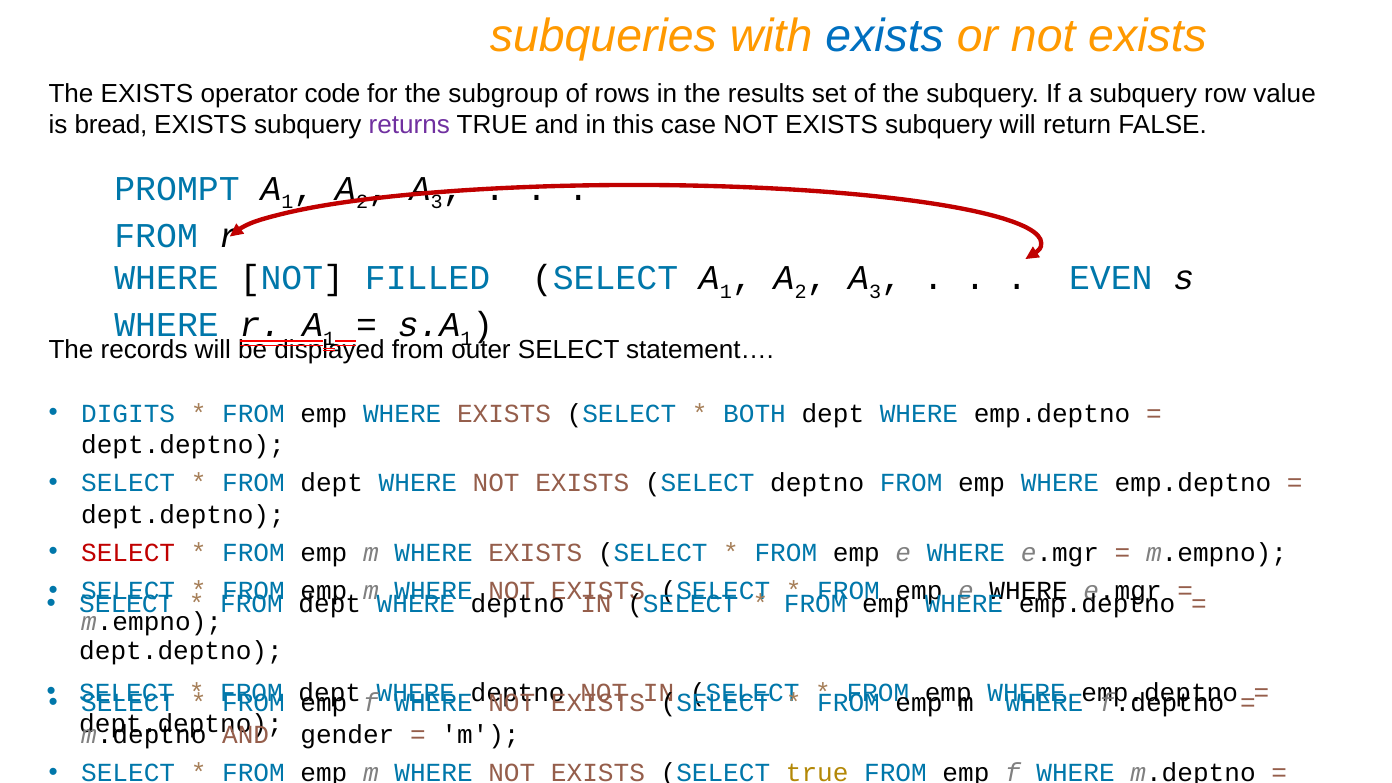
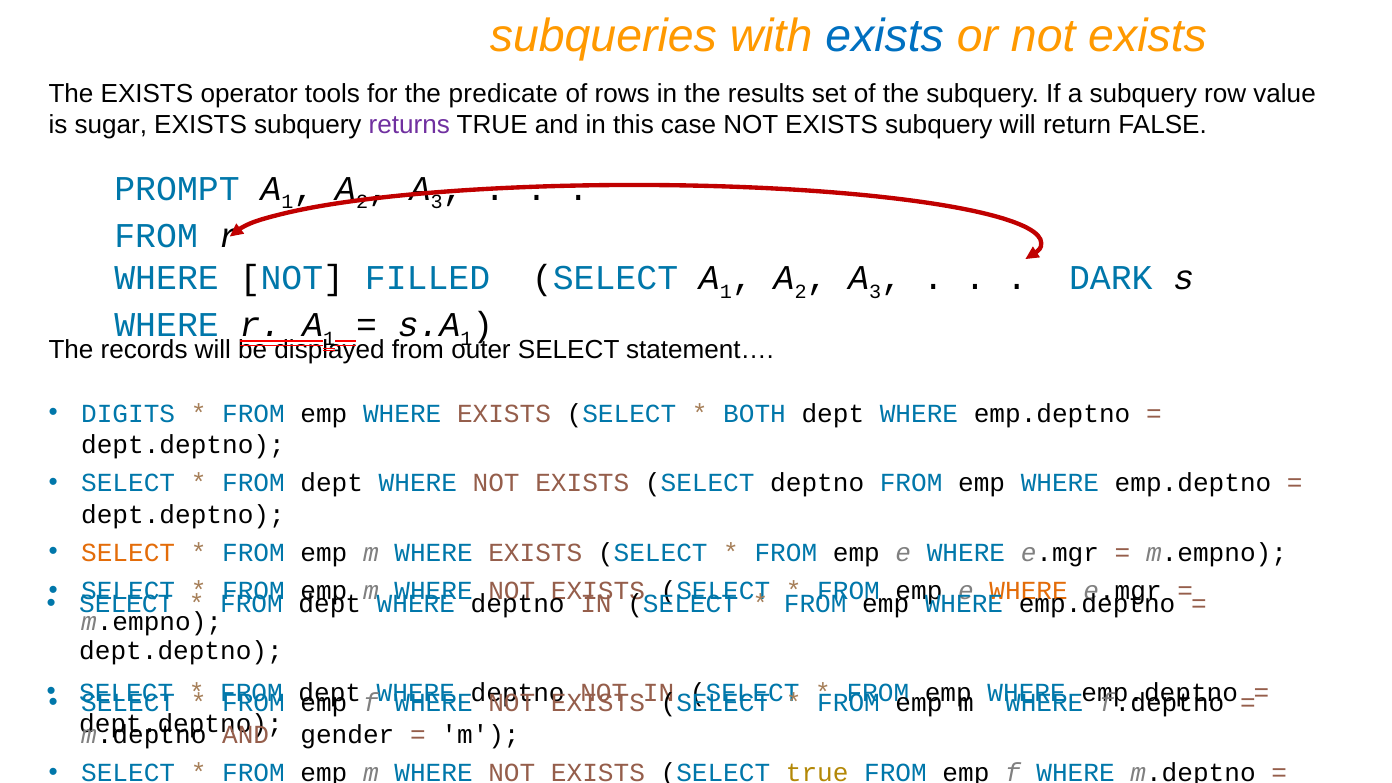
code: code -> tools (332, 94)
subgroup: subgroup -> predicate (503, 94)
bread: bread -> sugar (111, 125)
EVEN: EVEN -> DARK (1111, 278)
SELECT colour: red -> orange (128, 553)
WHERE colour: black -> orange (1029, 591)
